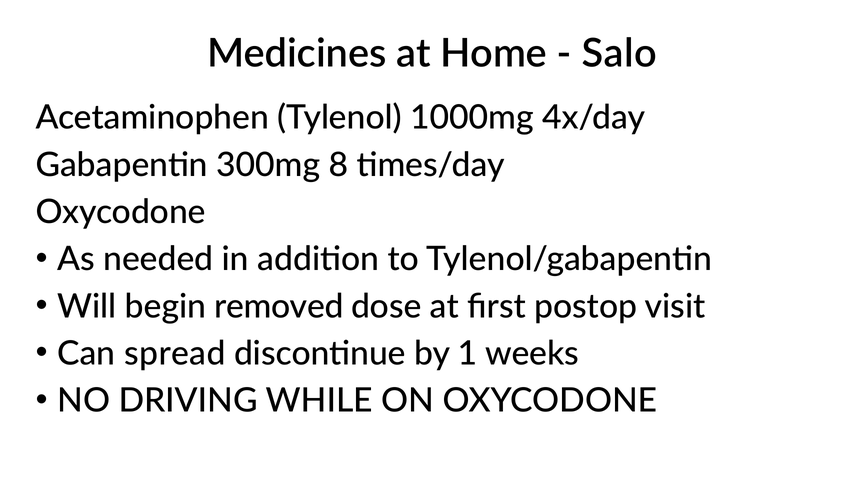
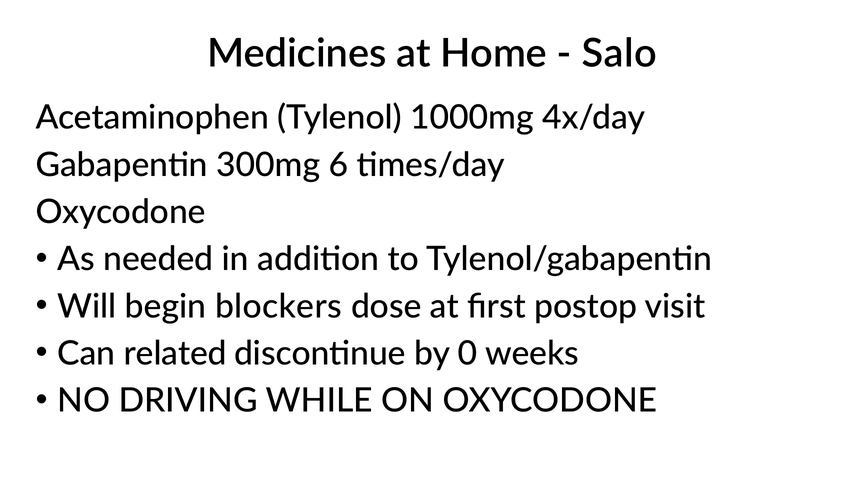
8: 8 -> 6 (339, 165)
removed: removed -> blockers (278, 307)
spread: spread -> related (175, 354)
1: 1 -> 0 (468, 354)
